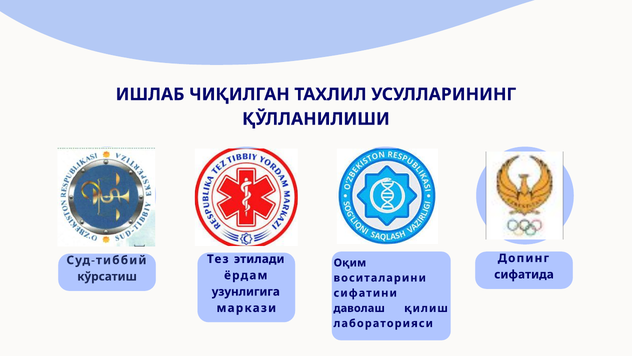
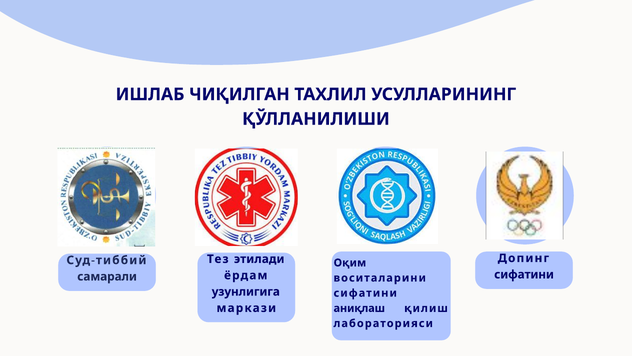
сифатида: сифатида -> сифатини (524, 274)
кўрсатиш: кўрсатиш -> самарали (107, 276)
даволаш: даволаш -> аниқлаш (359, 308)
